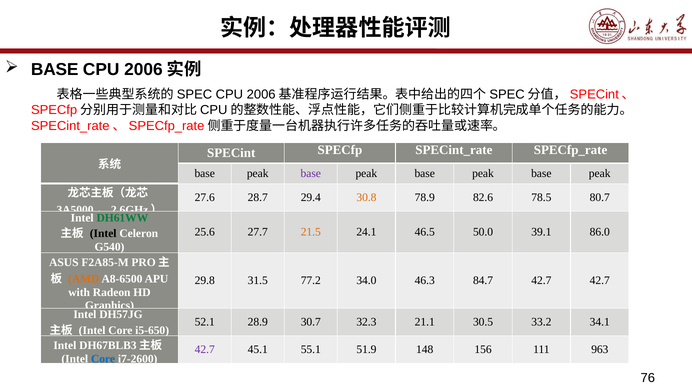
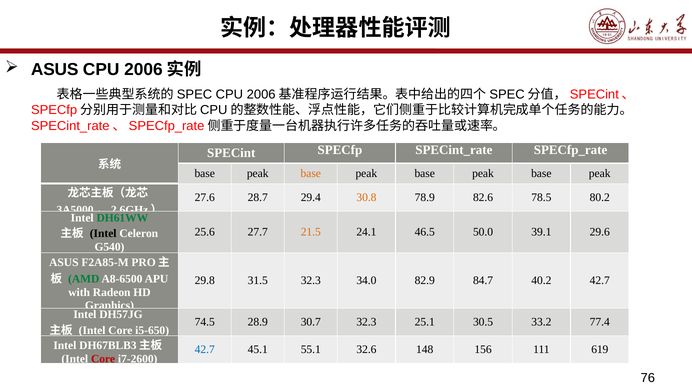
BASE: BASE -> ASUS (55, 69)
base colour: purple -> orange (311, 174)
80.7: 80.7 -> 80.2 (600, 198)
86.0: 86.0 -> 29.6 (600, 232)
AMD colour: orange -> green (84, 279)
31.5 77.2: 77.2 -> 32.3 (311, 281)
46.3: 46.3 -> 82.9 (425, 281)
84.7 42.7: 42.7 -> 40.2 (541, 281)
52.1: 52.1 -> 74.5 (205, 322)
21.1: 21.1 -> 25.1 (425, 322)
34.1: 34.1 -> 77.4 (600, 322)
42.7 colour: purple -> blue (205, 350)
51.9: 51.9 -> 32.6 (366, 350)
963: 963 -> 619 (600, 350)
Core colour: blue -> red (103, 359)
